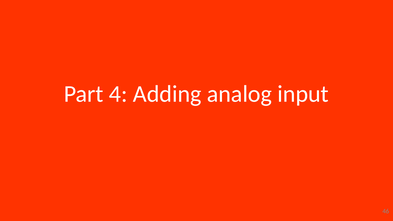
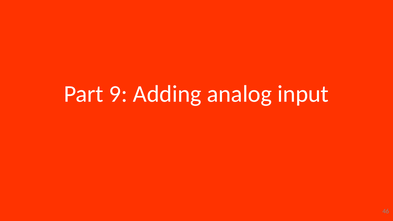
4: 4 -> 9 (118, 94)
